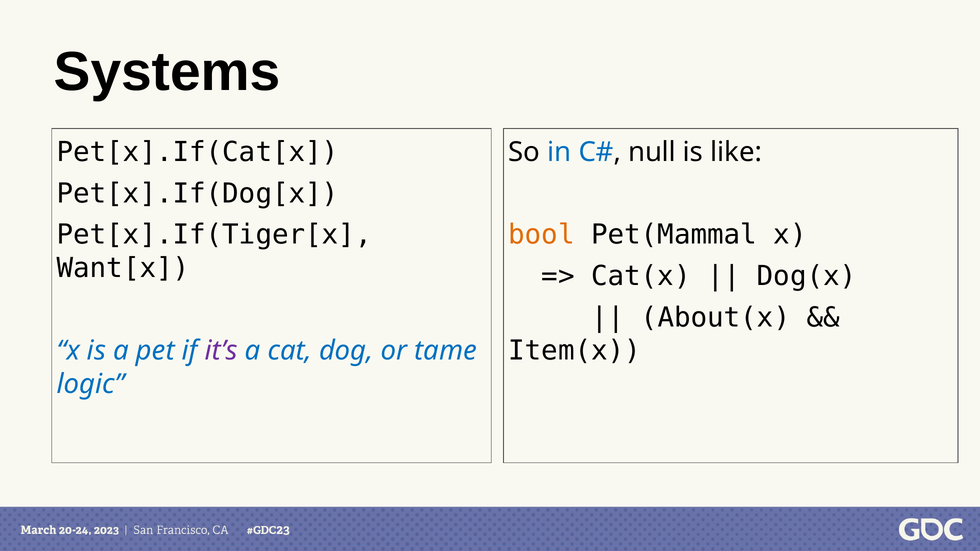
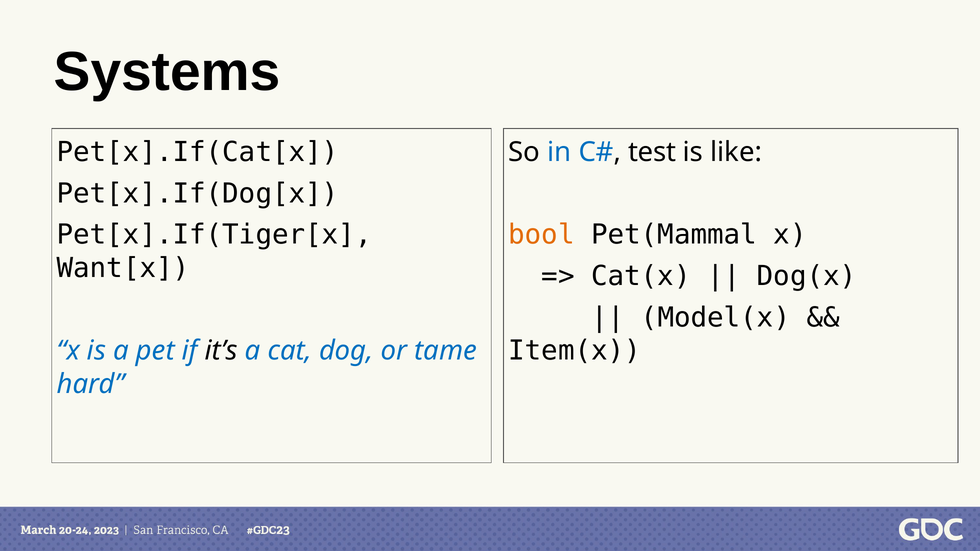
null: null -> test (652, 152)
About(x: About(x -> Model(x (716, 318)
it’s colour: purple -> black (221, 351)
logic: logic -> hard (91, 384)
